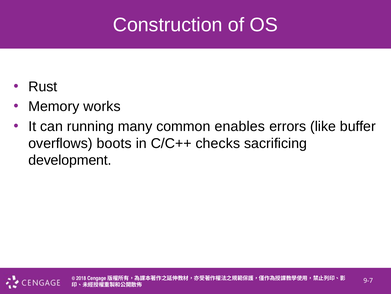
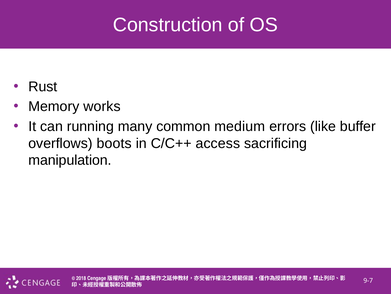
enables: enables -> medium (240, 126)
checks: checks -> access (218, 143)
development: development -> manipulation (70, 160)
